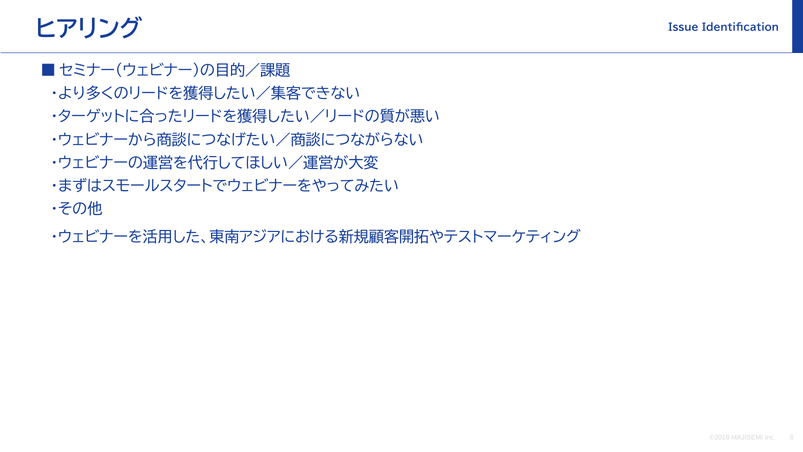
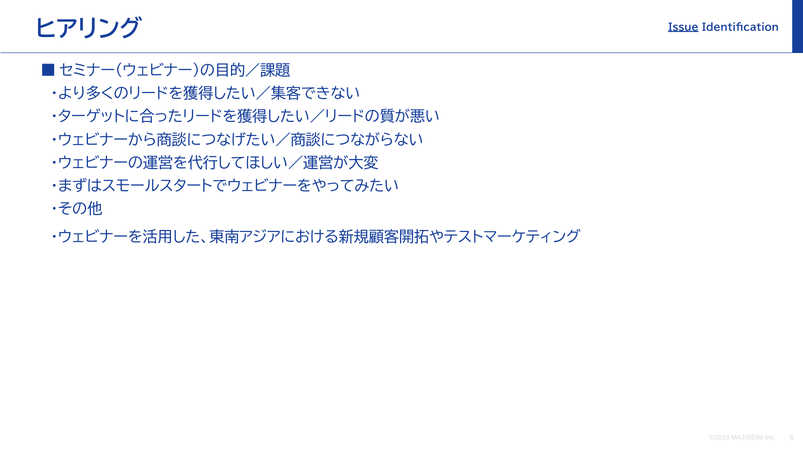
Issue underline: none -> present (683, 27)
